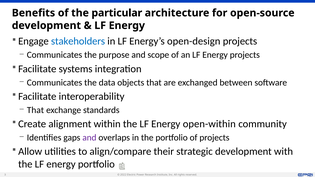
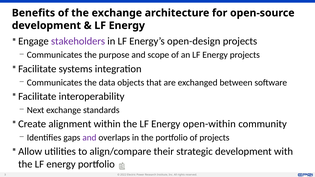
the particular: particular -> exchange (117, 13)
stakeholders colour: blue -> purple (78, 41)
That: That -> Next (36, 110)
